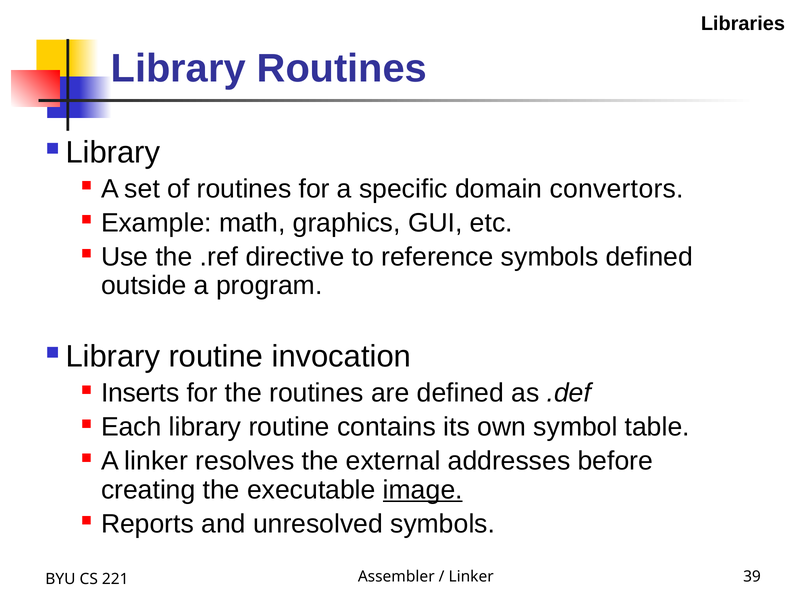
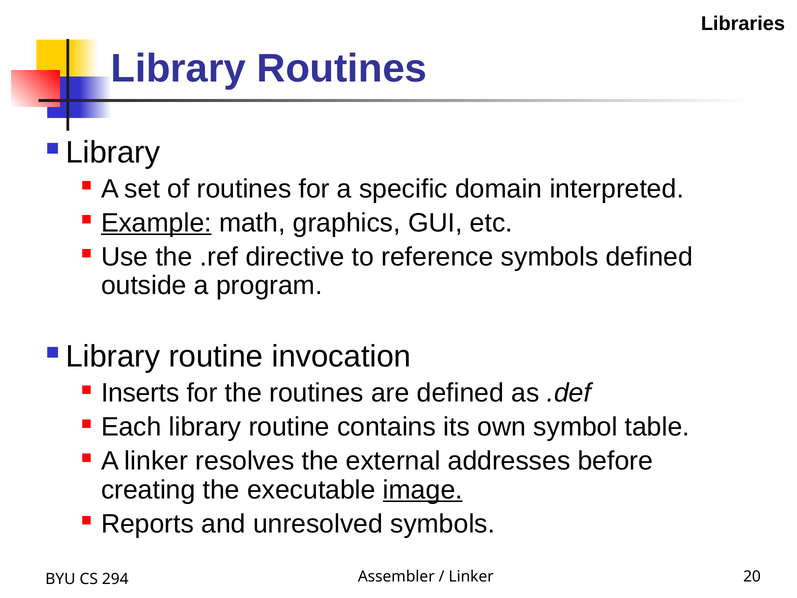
convertors: convertors -> interpreted (617, 189)
Example underline: none -> present (156, 223)
39: 39 -> 20 (752, 576)
221: 221 -> 294 (115, 579)
